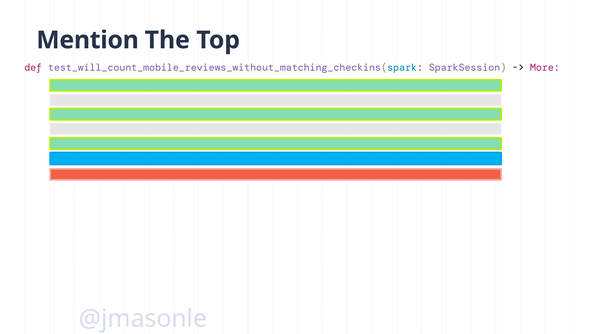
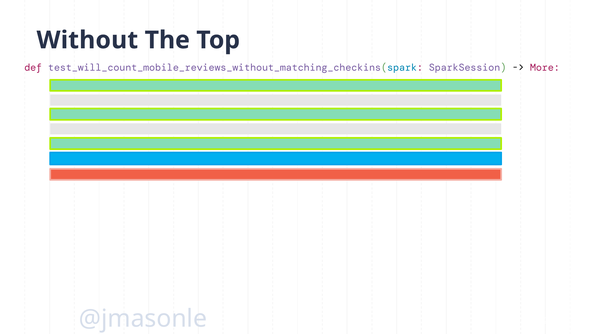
Mention: Mention -> Without (87, 40)
